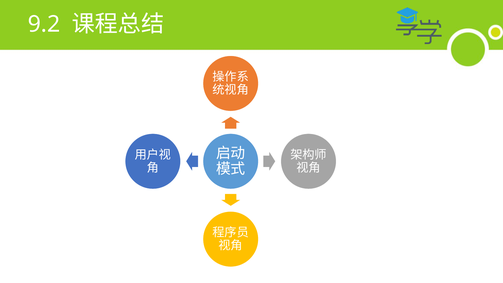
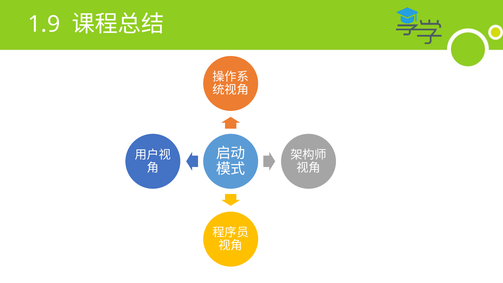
9.2: 9.2 -> 1.9 (44, 24)
